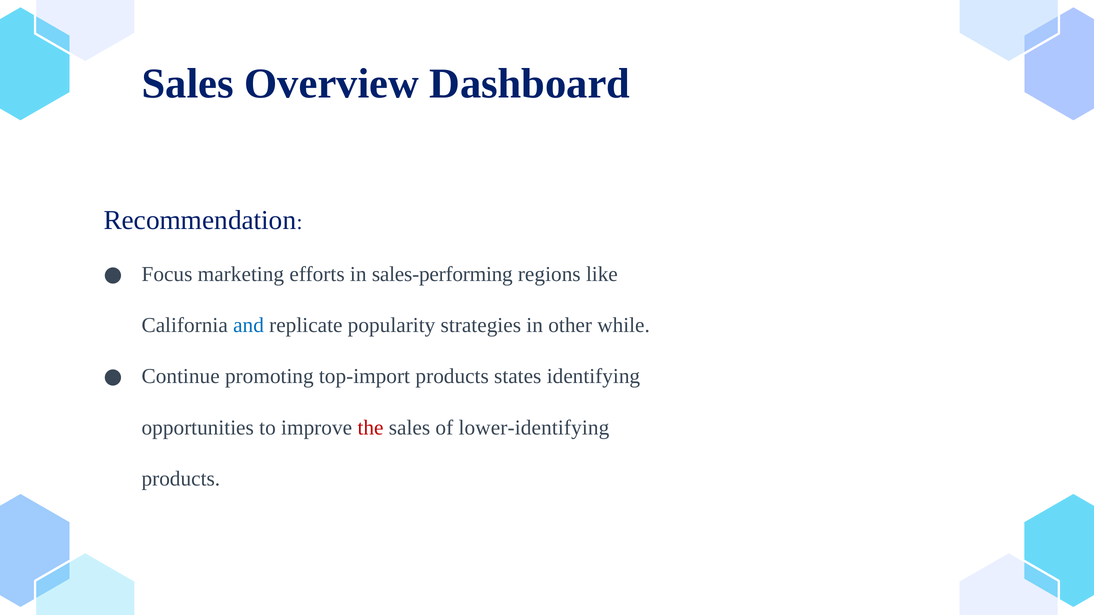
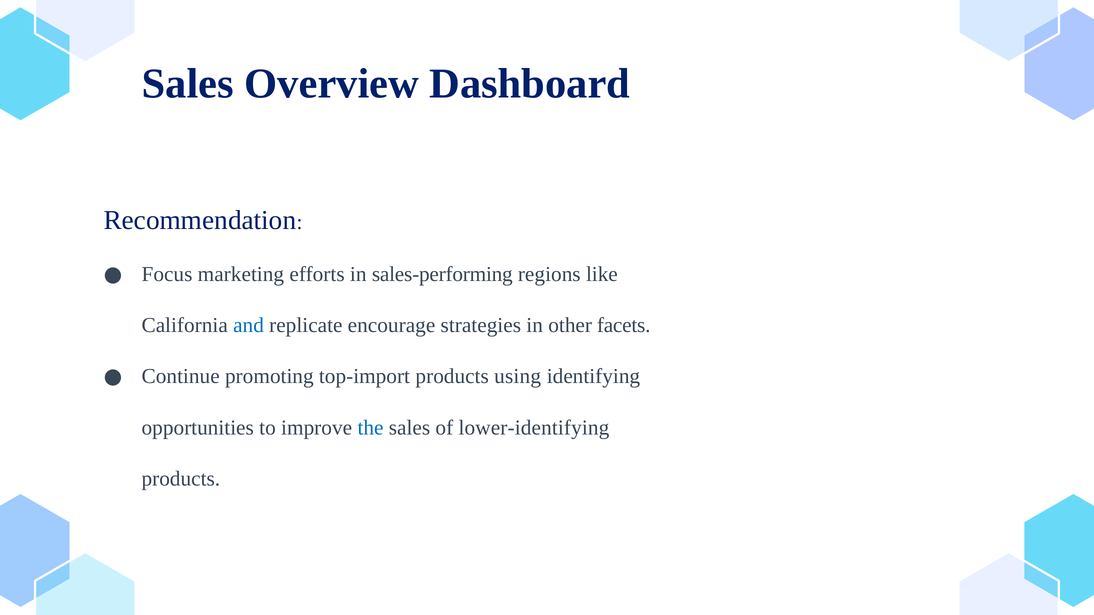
popularity: popularity -> encourage (392, 326)
while: while -> facets (624, 326)
states: states -> using (518, 377)
the colour: red -> blue (371, 428)
